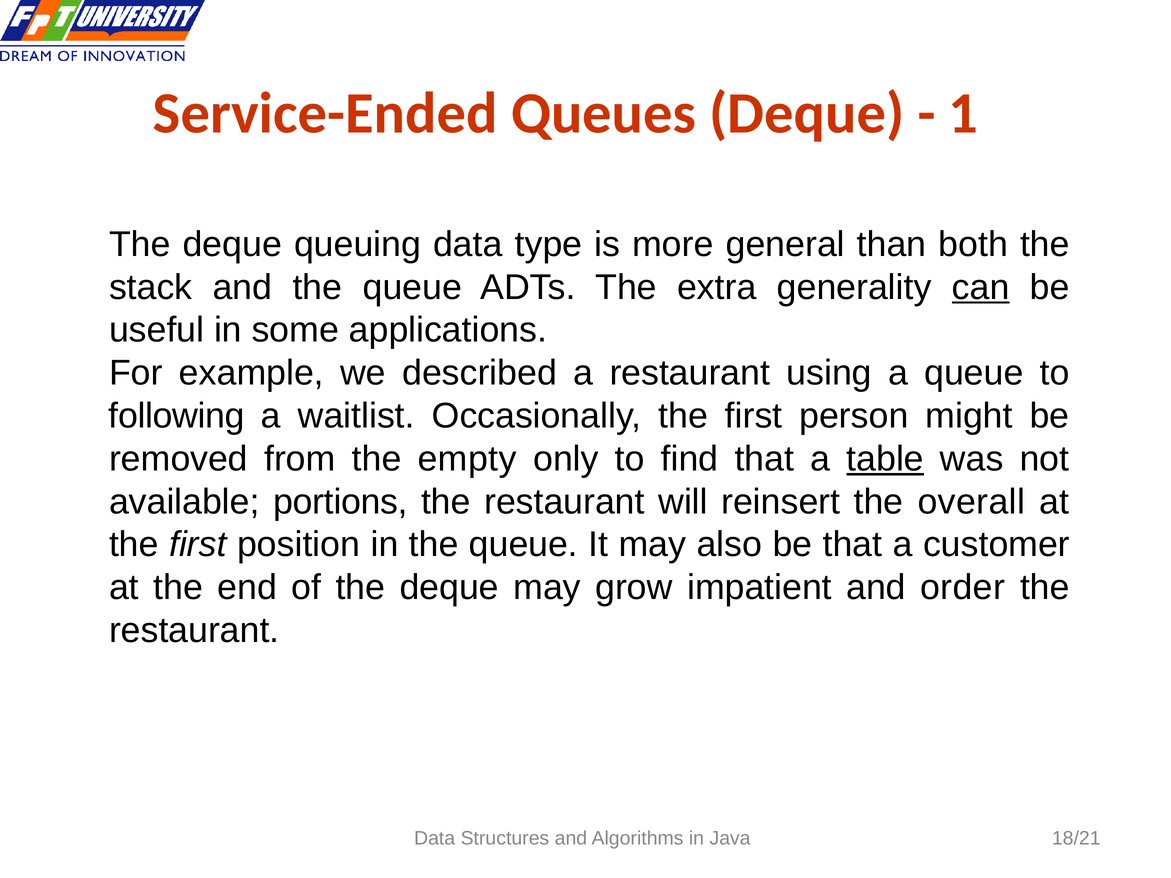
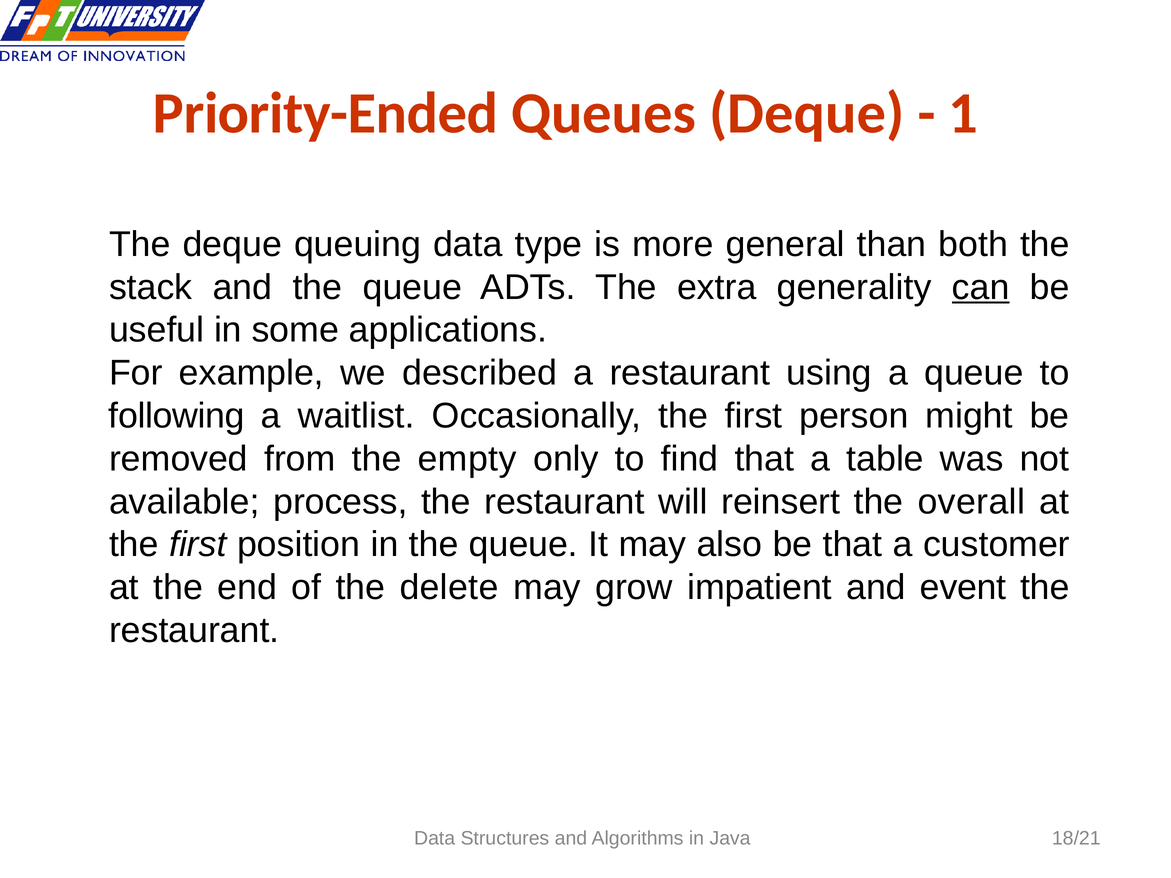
Service-Ended: Service-Ended -> Priority-Ended (326, 113)
table underline: present -> none (885, 459)
portions: portions -> process (340, 502)
of the deque: deque -> delete (449, 588)
order: order -> event (963, 588)
